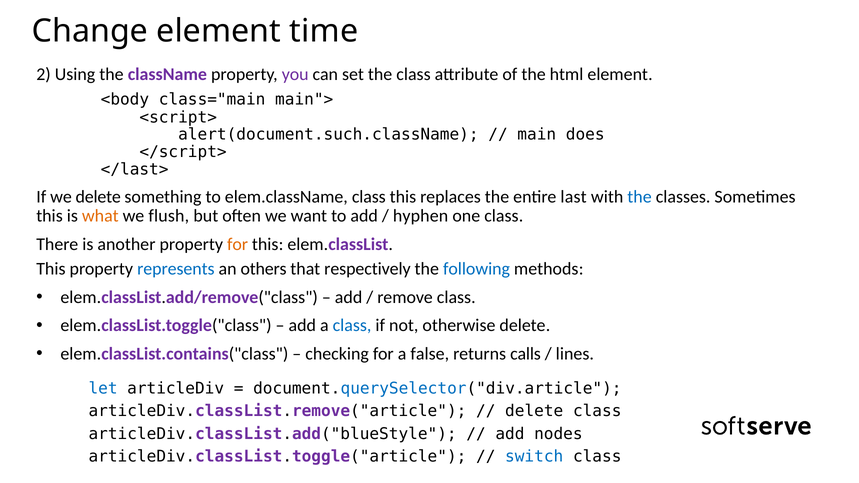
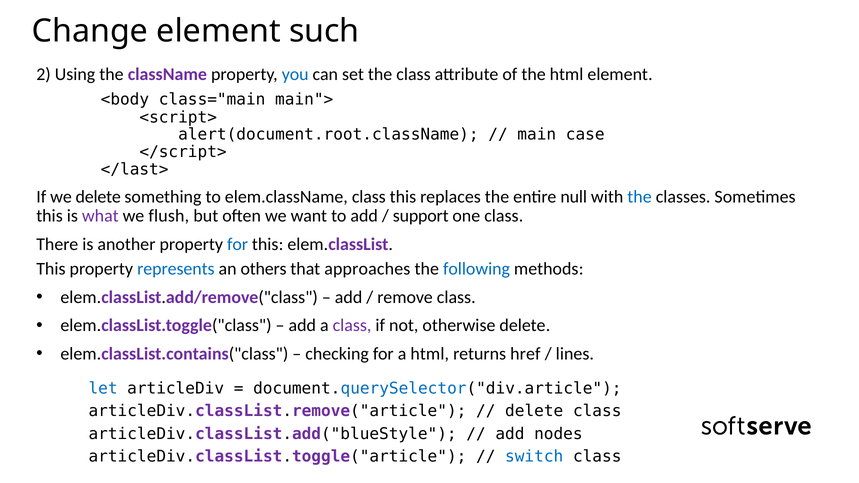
time: time -> such (324, 31)
you colour: purple -> blue (295, 74)
alert(document.such.className: alert(document.such.className -> alert(document.root.className (328, 135)
does: does -> case (585, 135)
last: last -> null (574, 197)
what colour: orange -> purple (100, 216)
hyphen: hyphen -> support (421, 216)
for colour: orange -> blue (238, 244)
respectively: respectively -> approaches (367, 269)
class colour: blue -> purple (352, 326)
a false: false -> html (430, 354)
calls: calls -> href (525, 354)
